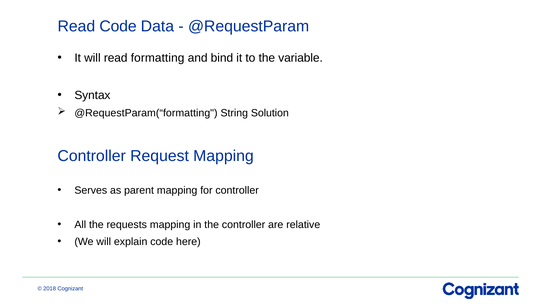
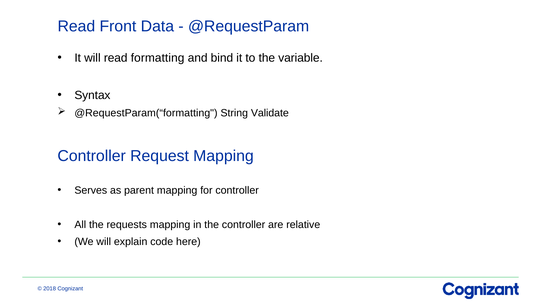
Read Code: Code -> Front (118, 26)
Solution: Solution -> Validate (270, 113)
